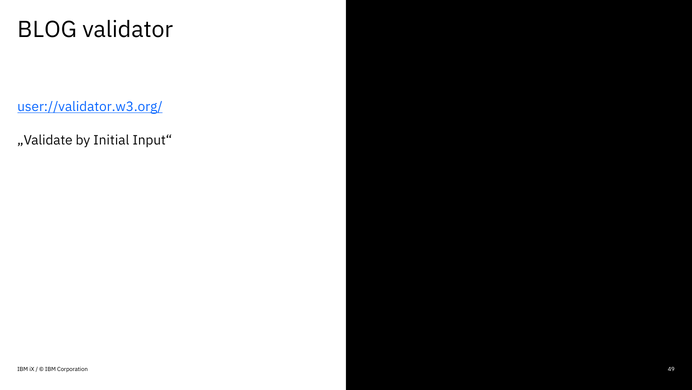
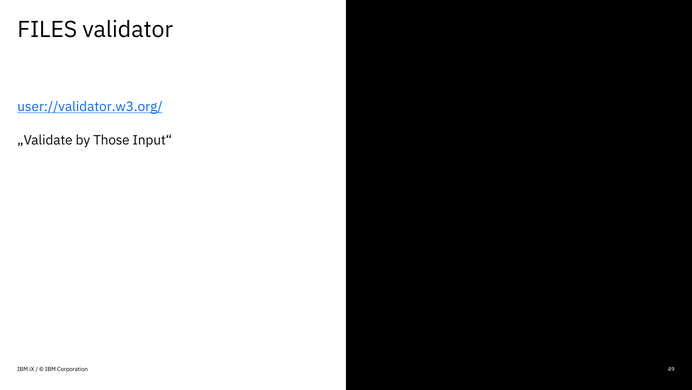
BLOG: BLOG -> FILES (47, 30)
Initial: Initial -> Those (111, 140)
